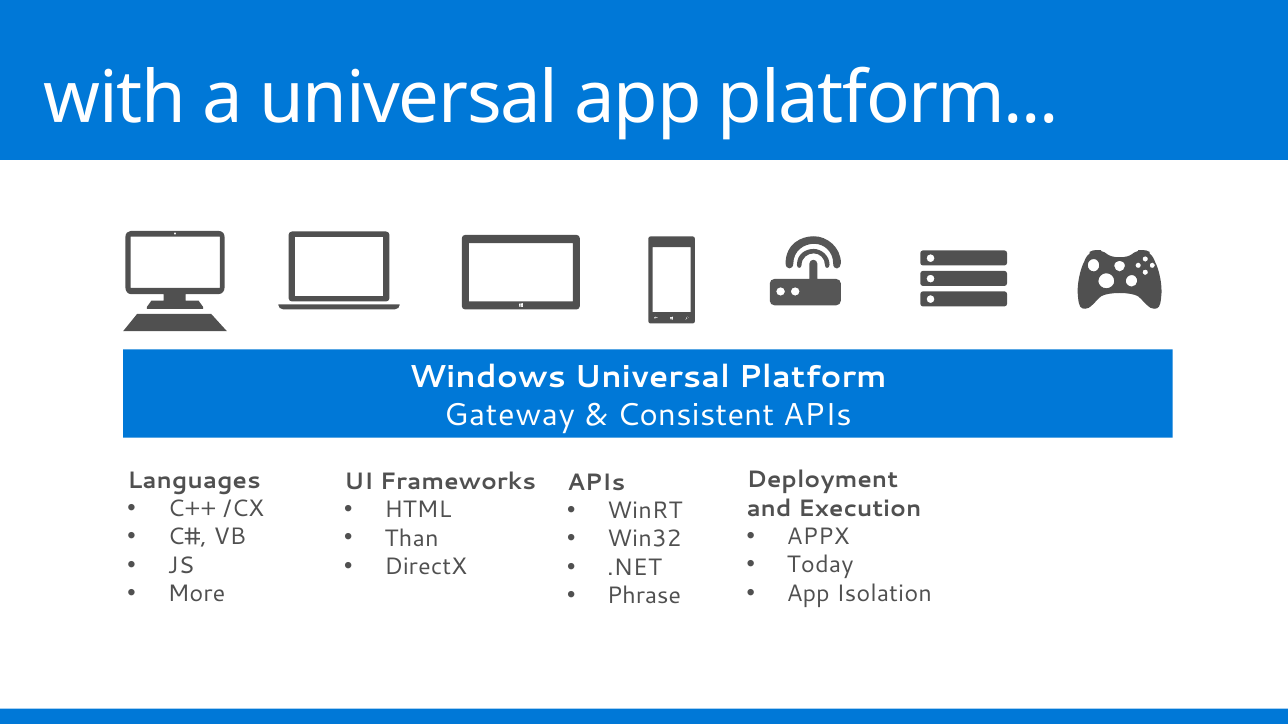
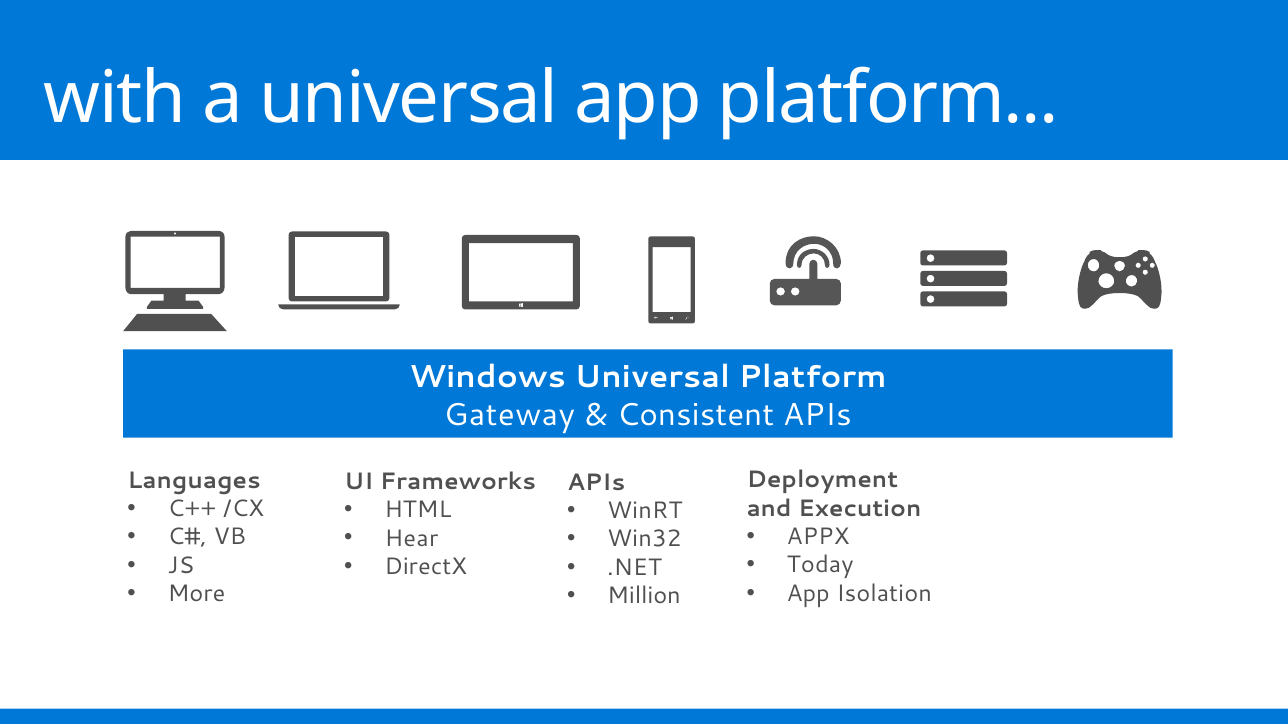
Than: Than -> Hear (412, 539)
Phrase: Phrase -> Million (644, 596)
